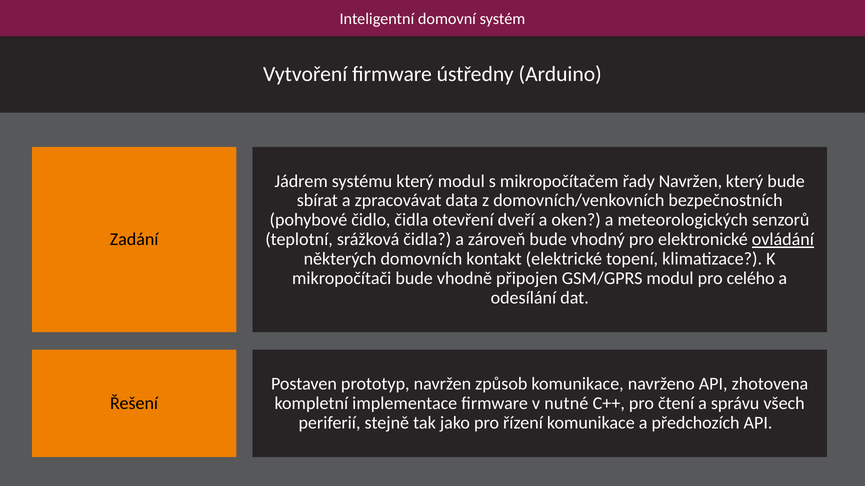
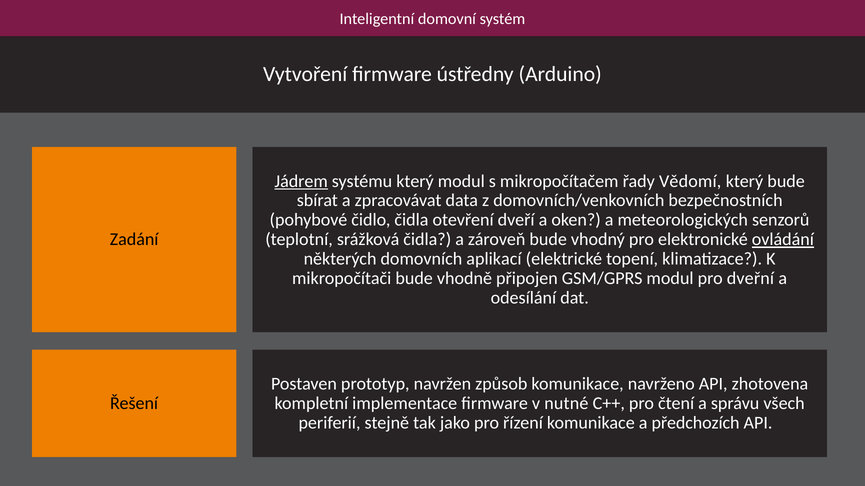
Jádrem underline: none -> present (301, 181)
řady Navržen: Navržen -> Vědomí (690, 181)
kontakt: kontakt -> aplikací (494, 259)
celého: celého -> dveřní (750, 279)
